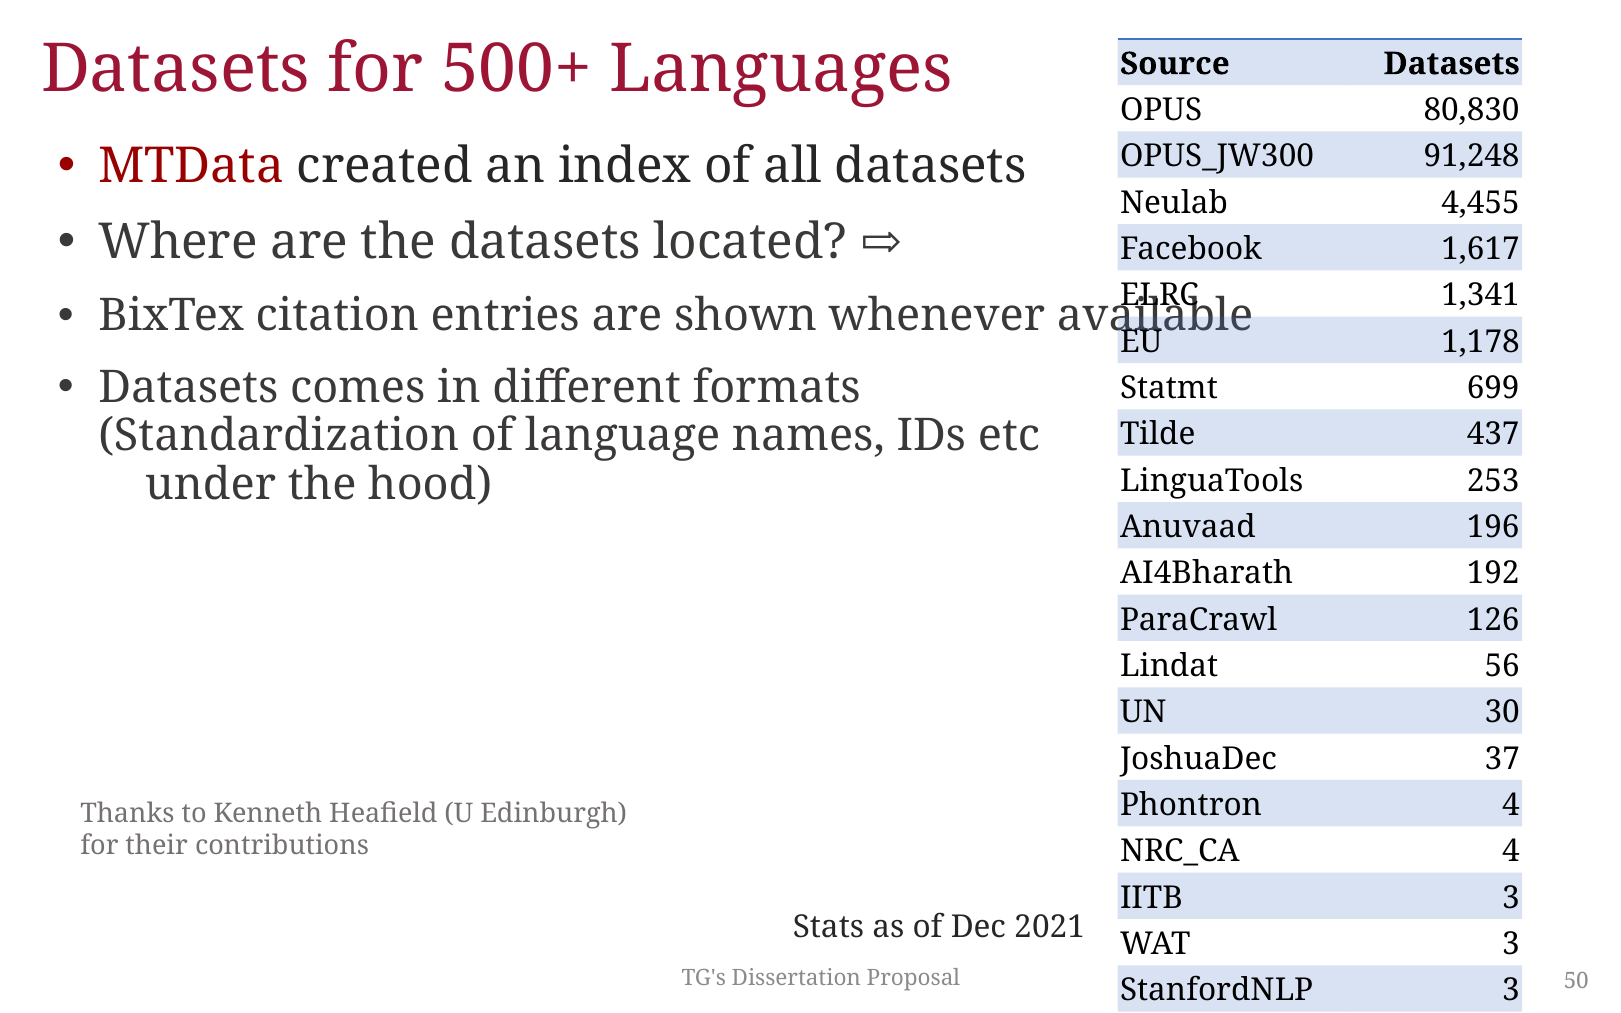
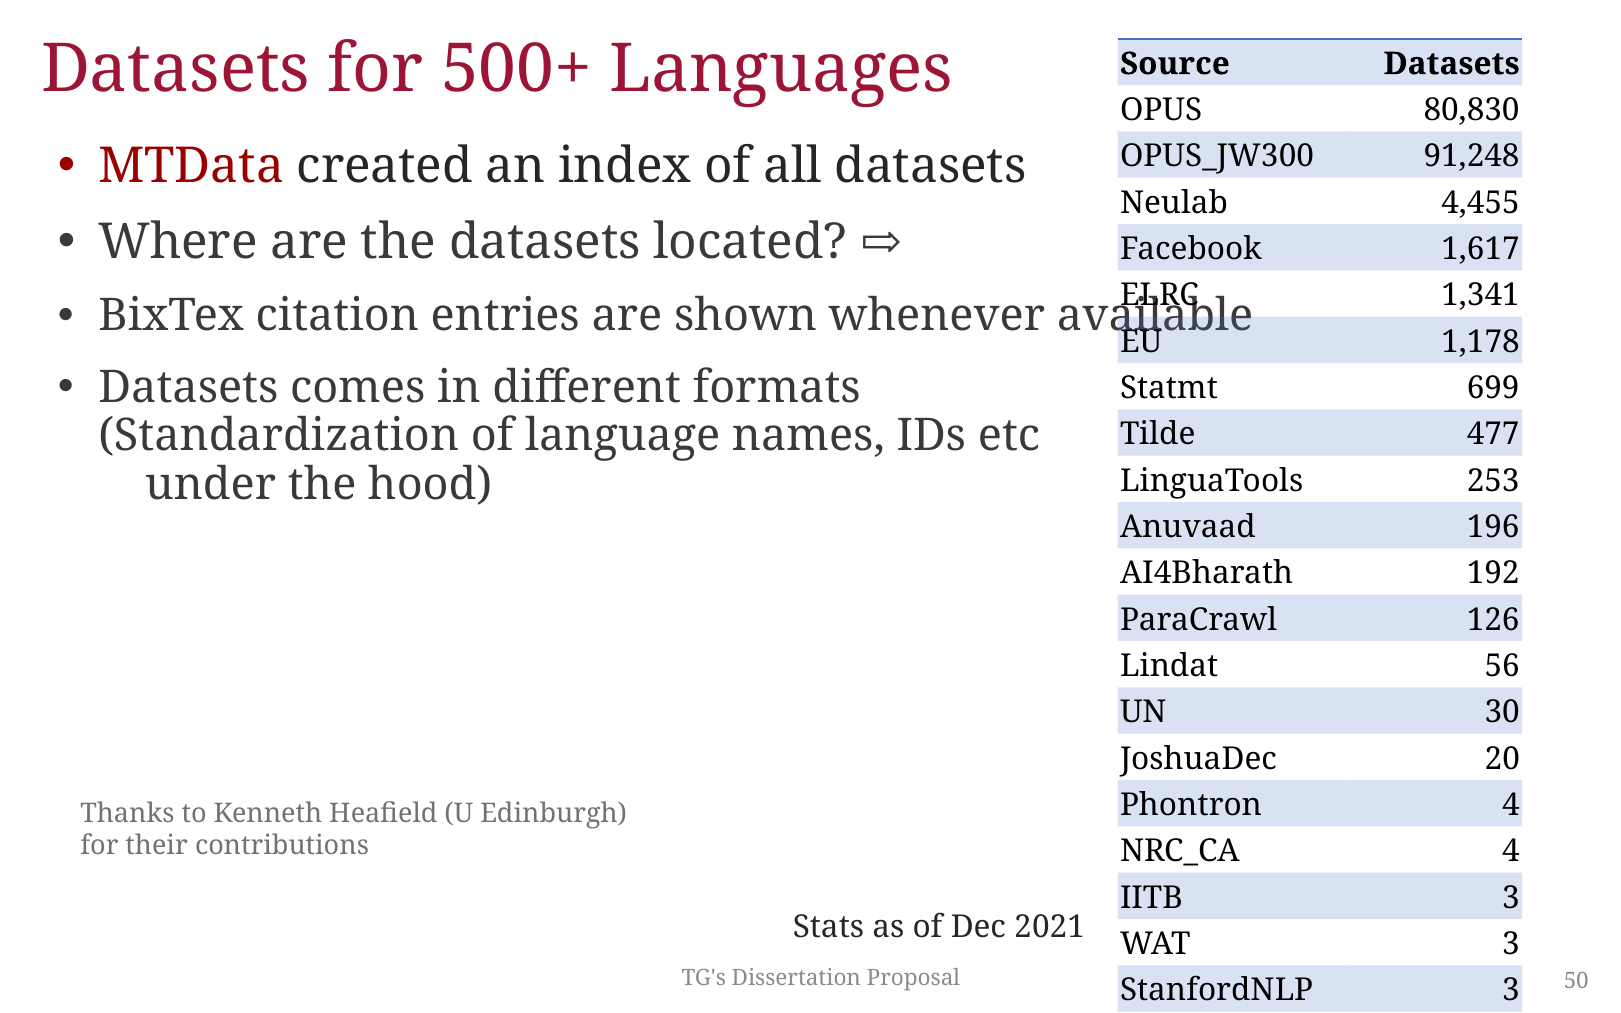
437: 437 -> 477 (1493, 434)
37: 37 -> 20 (1502, 759)
